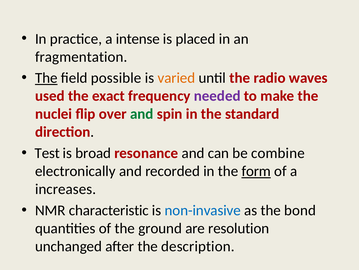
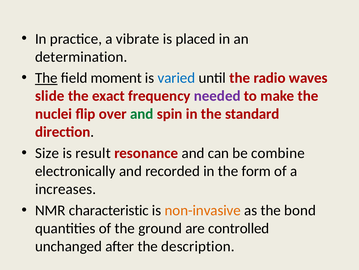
intense: intense -> vibrate (138, 39)
fragmentation: fragmentation -> determination (81, 57)
possible: possible -> moment (116, 78)
varied colour: orange -> blue (176, 78)
used: used -> slide (50, 96)
Test: Test -> Size (47, 153)
broad: broad -> result (93, 153)
form underline: present -> none (256, 171)
non-invasive colour: blue -> orange (203, 210)
resolution: resolution -> controlled (239, 228)
